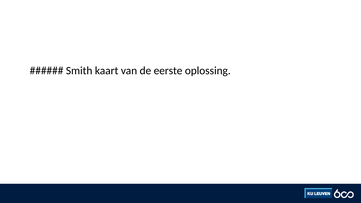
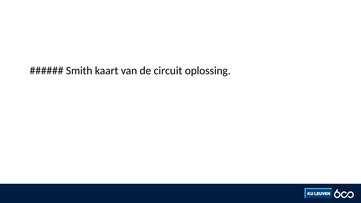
eerste: eerste -> circuit (168, 71)
